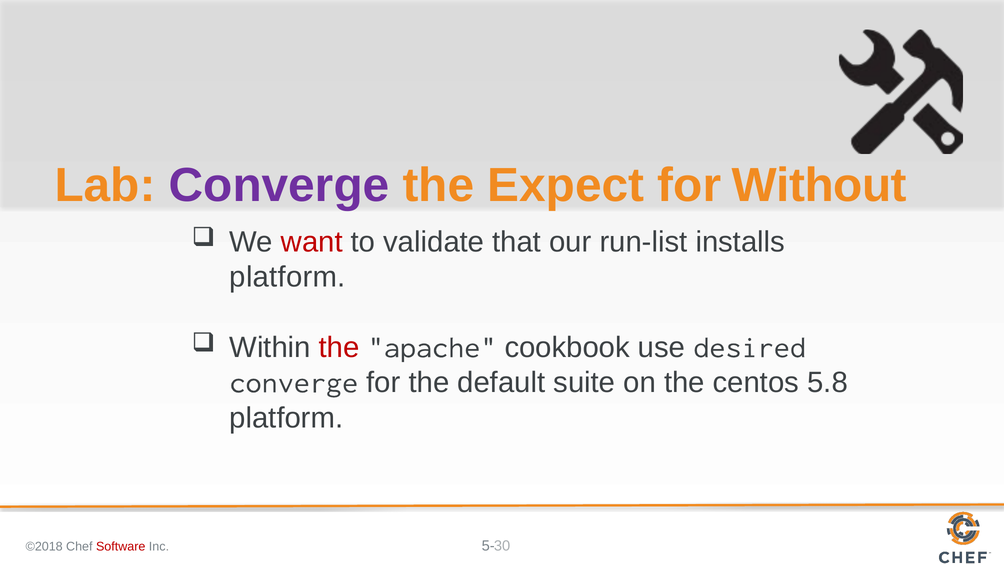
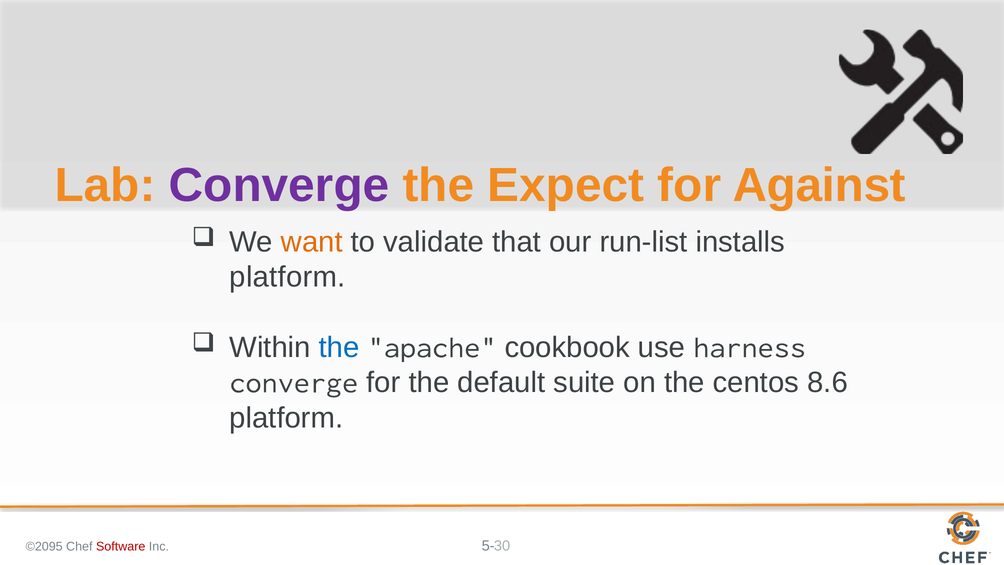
Without: Without -> Against (819, 185)
want colour: red -> orange (312, 242)
the colour: red -> blue (339, 347)
desired: desired -> harness (750, 347)
5.8: 5.8 -> 8.6 (828, 383)
©2018: ©2018 -> ©2095 (44, 546)
